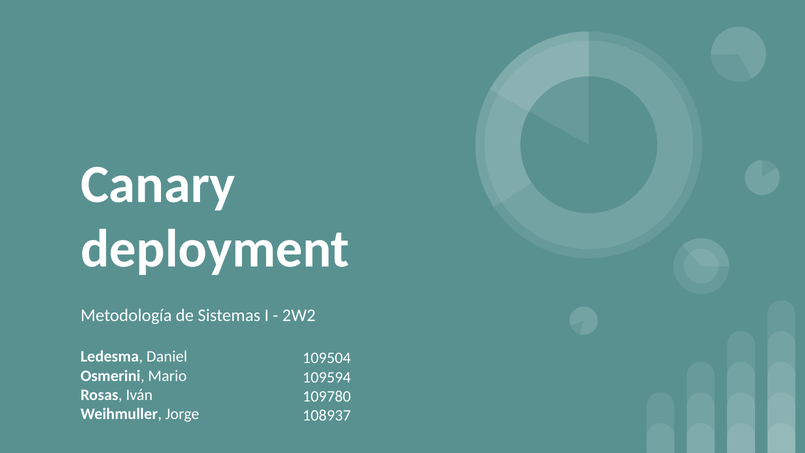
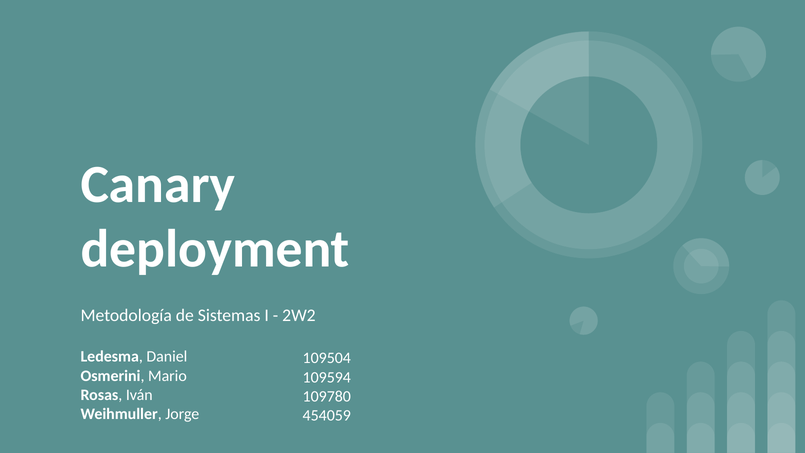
108937: 108937 -> 454059 (327, 415)
